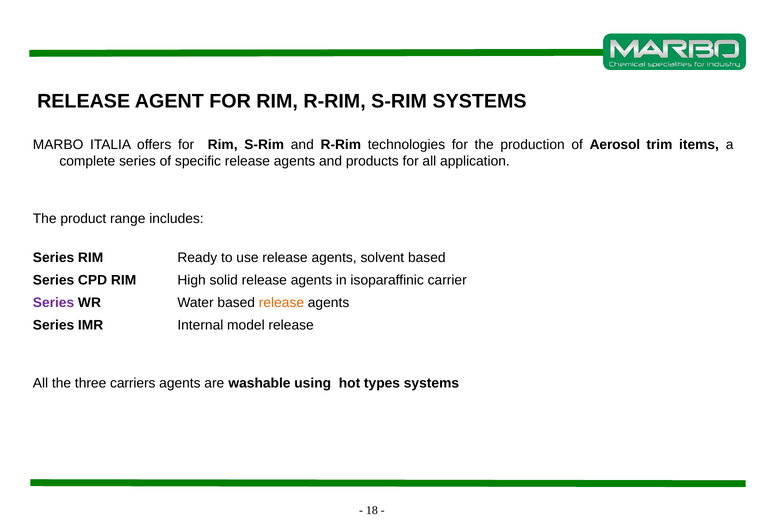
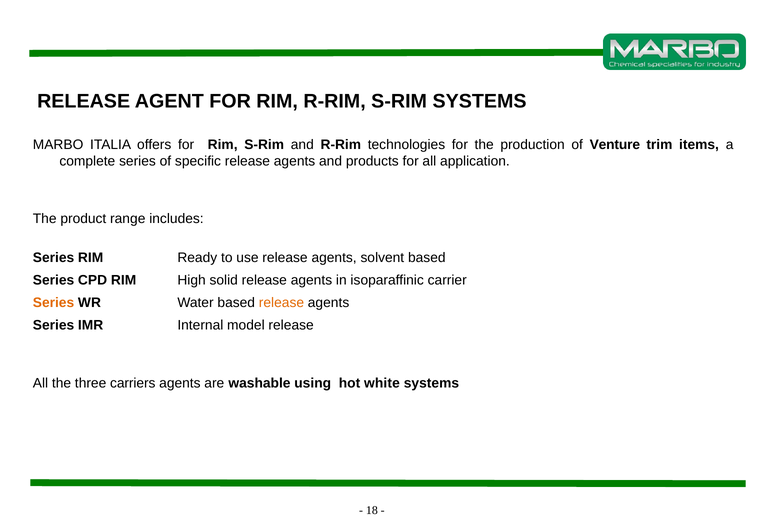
Aerosol: Aerosol -> Venture (615, 145)
Series colour: purple -> orange (54, 303)
types: types -> white (382, 383)
